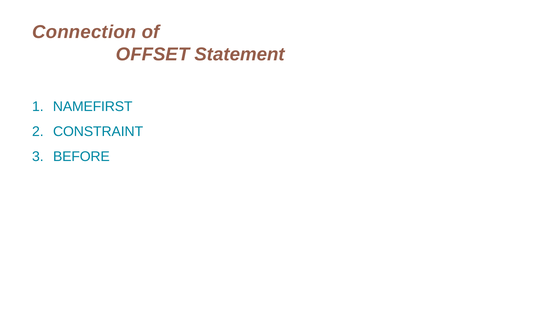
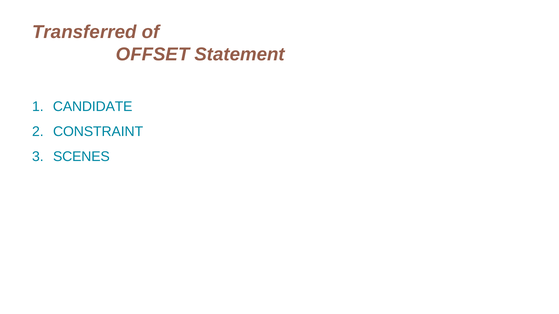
Connection: Connection -> Transferred (84, 32)
NAMEFIRST: NAMEFIRST -> CANDIDATE (93, 107)
BEFORE: BEFORE -> SCENES (81, 157)
